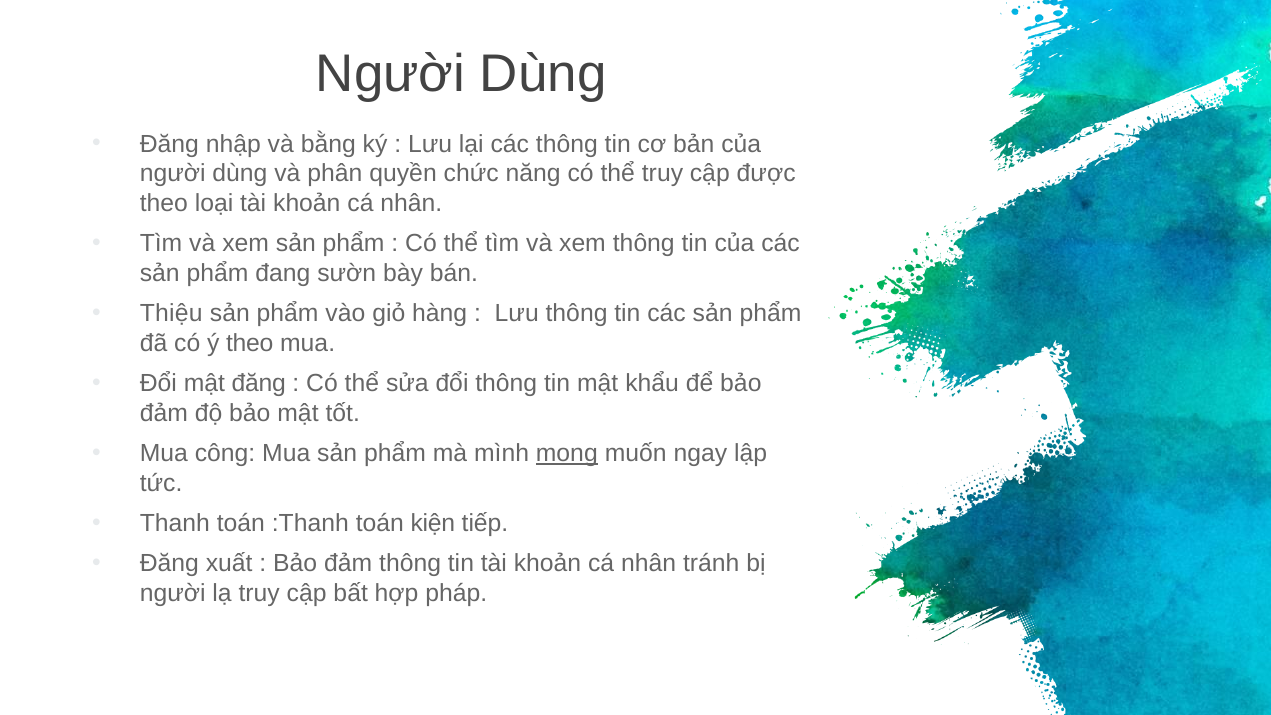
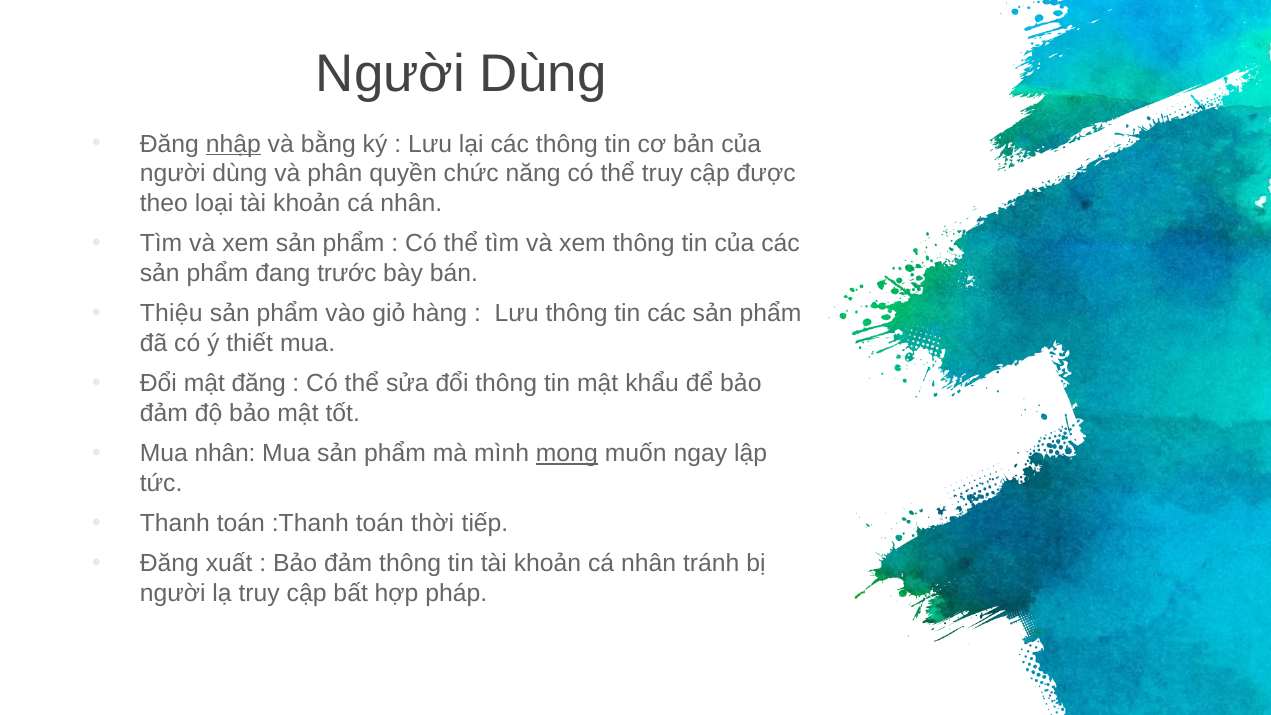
nhập underline: none -> present (233, 144)
sườn: sườn -> trước (347, 273)
ý theo: theo -> thiết (250, 343)
Mua công: công -> nhân (225, 454)
kiện: kiện -> thời (433, 523)
